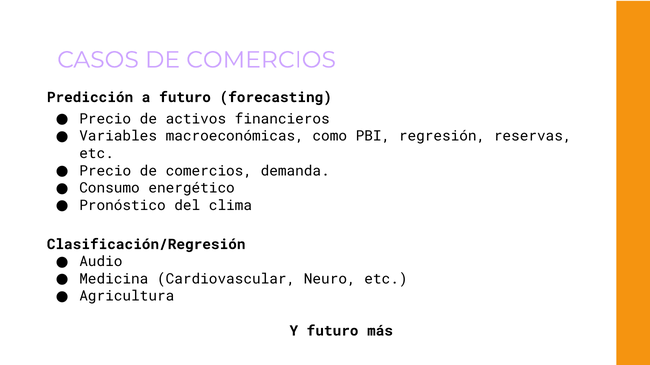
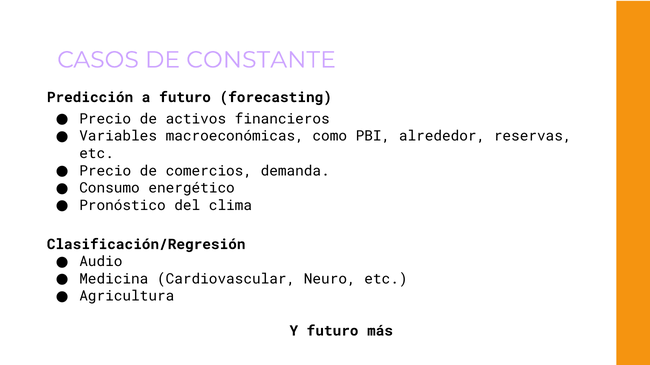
CASOS DE COMERCIOS: COMERCIOS -> CONSTANTE (261, 60)
regresión: regresión -> alrededor (442, 136)
